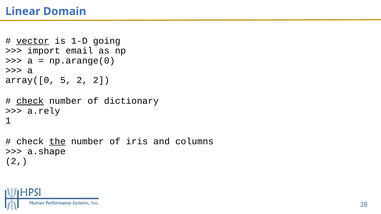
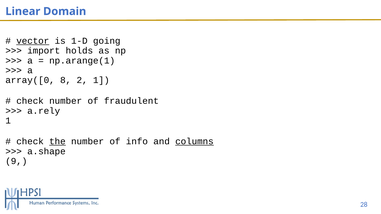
email: email -> holds (79, 51)
np.arange(0: np.arange(0 -> np.arange(1 (82, 61)
5: 5 -> 8 (66, 80)
2 2: 2 -> 1 (101, 80)
check underline: present -> none (30, 101)
dictionary: dictionary -> fraudulent (131, 101)
iris: iris -> info (137, 142)
columns underline: none -> present (194, 142)
2: 2 -> 9 (16, 161)
